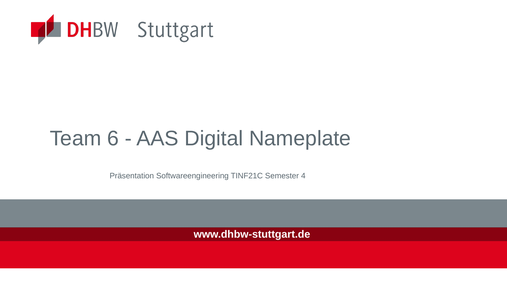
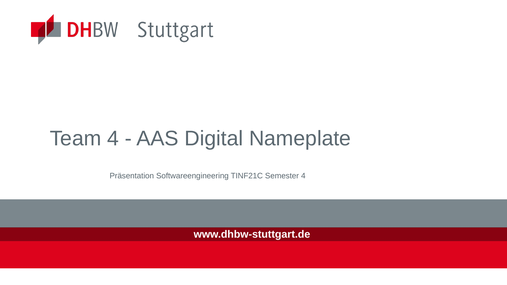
Team 6: 6 -> 4 (113, 139)
